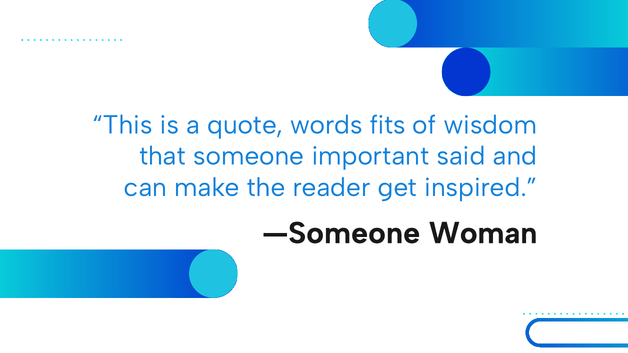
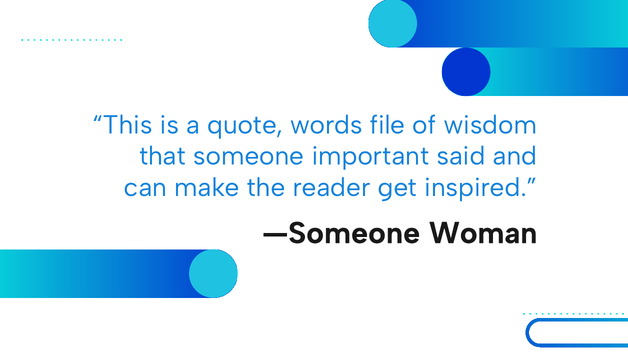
fits: fits -> file (388, 125)
